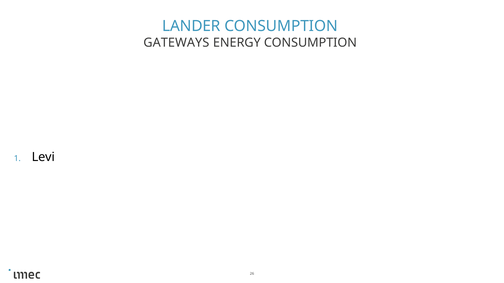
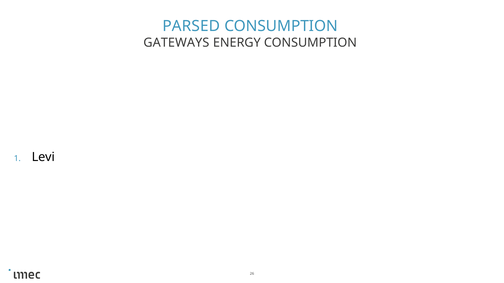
LANDER: LANDER -> PARSED (191, 26)
